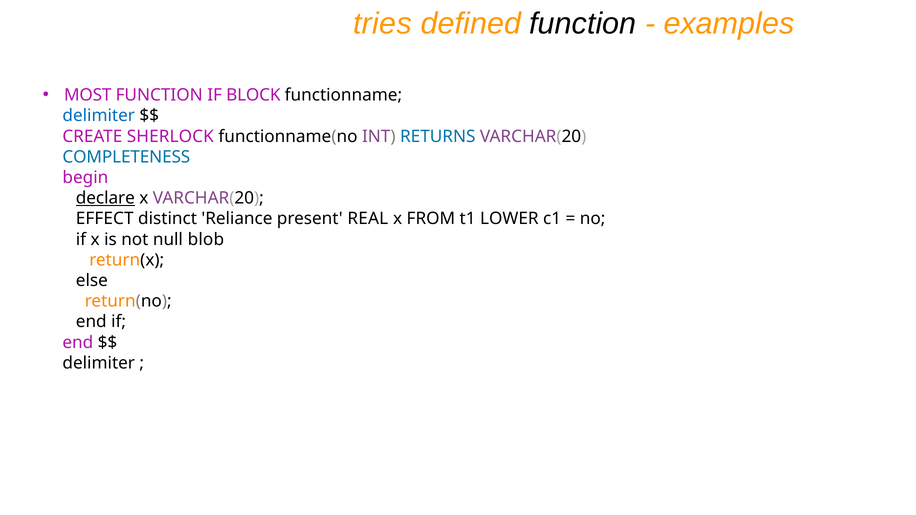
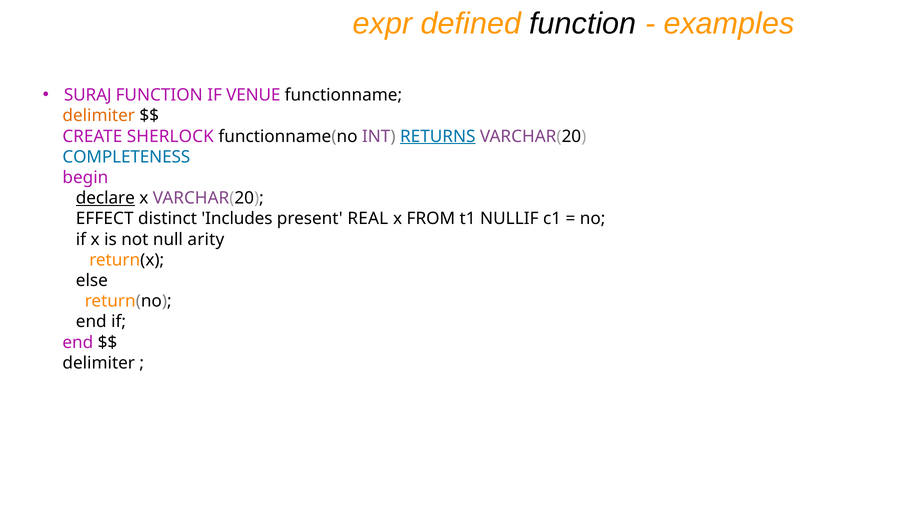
tries: tries -> expr (383, 24)
MOST: MOST -> SURAJ (88, 95)
BLOCK: BLOCK -> VENUE (253, 95)
delimiter colour: blue -> orange (99, 116)
RETURNS underline: none -> present (438, 136)
Reliance: Reliance -> Includes (237, 219)
LOWER: LOWER -> NULLIF (509, 219)
blob: blob -> arity (206, 239)
